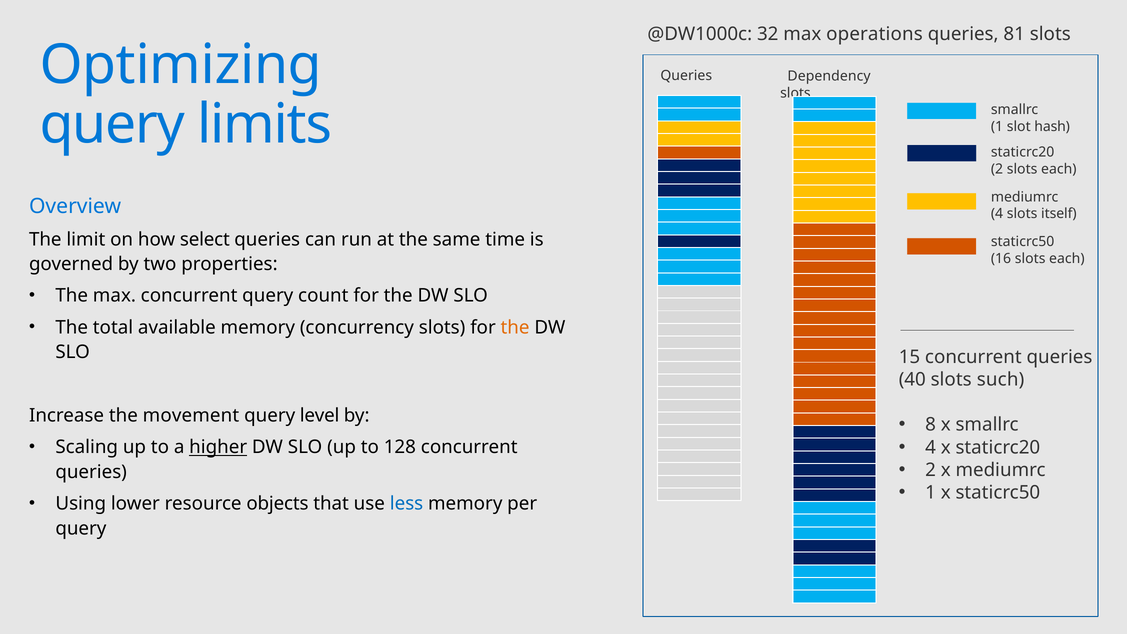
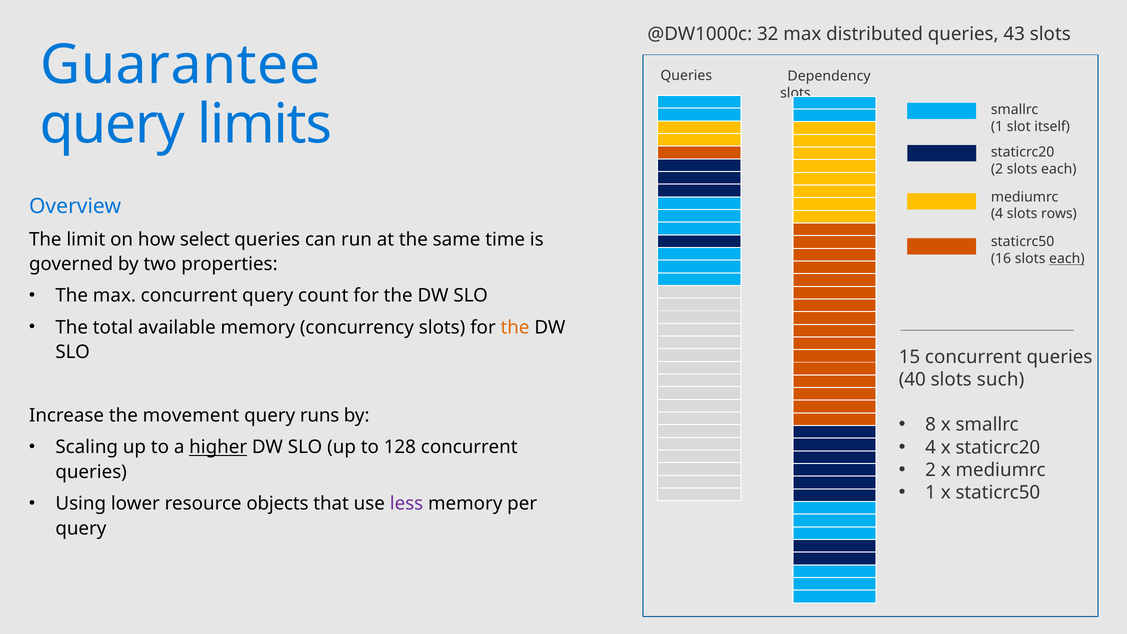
operations: operations -> distributed (875, 34)
81: 81 -> 43 (1014, 34)
Optimizing: Optimizing -> Guarantee (180, 65)
hash: hash -> itself (1052, 127)
itself: itself -> rows (1059, 214)
each underline: none -> present (1067, 259)
level: level -> runs (320, 415)
less colour: blue -> purple (407, 504)
